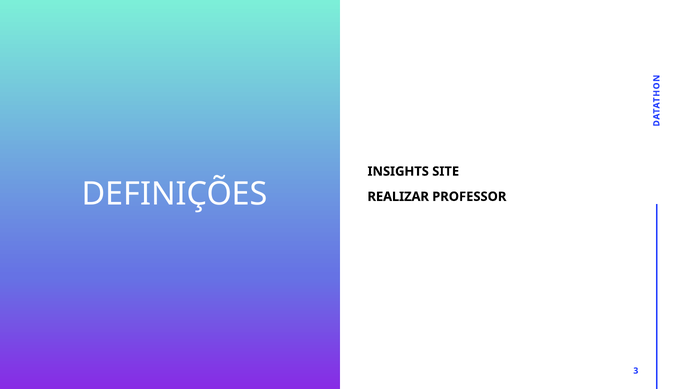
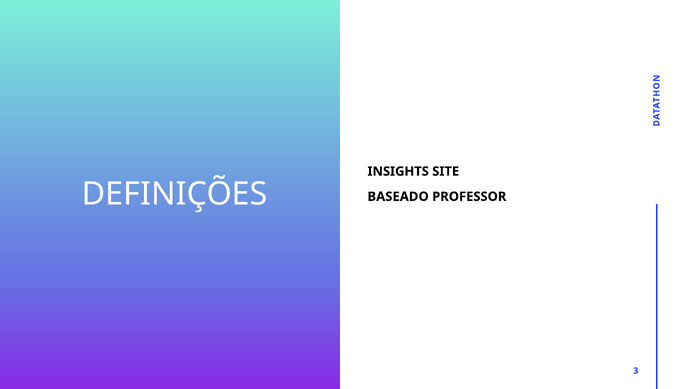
REALIZAR: REALIZAR -> BASEADO (398, 196)
